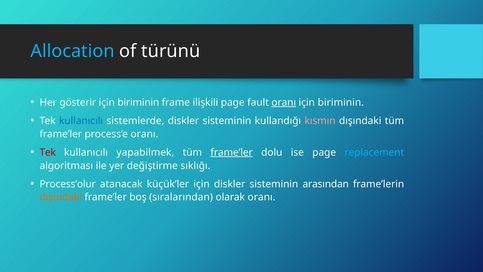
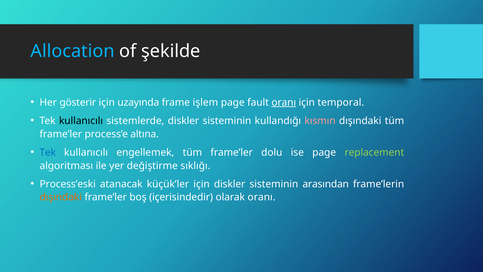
türünü: türünü -> şekilde (171, 51)
biriminin: biriminin -> uzayında (138, 102)
ilişkili: ilişkili -> işlem (205, 102)
biriminin: biriminin -> temporal (341, 102)
kullanıcılı colour: blue -> black (81, 121)
process’e oranı: oranı -> altına (145, 134)
Tek colour: red -> blue (48, 152)
yapabilmek: yapabilmek -> engellemek (145, 152)
frame’ler underline: present -> none (232, 152)
replacement colour: light blue -> light green (374, 152)
Process’olur: Process’olur -> Process’eski (68, 184)
sıralarından: sıralarından -> içerisindedir (181, 197)
